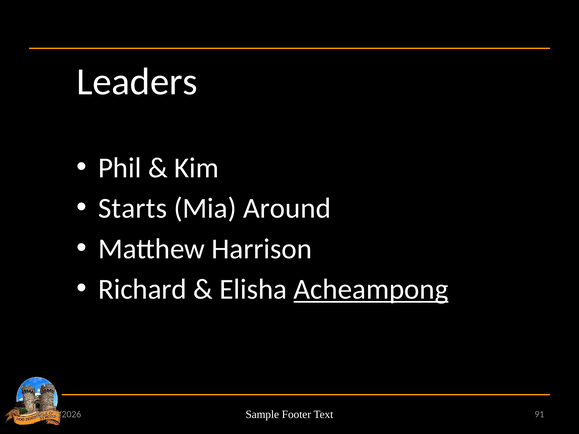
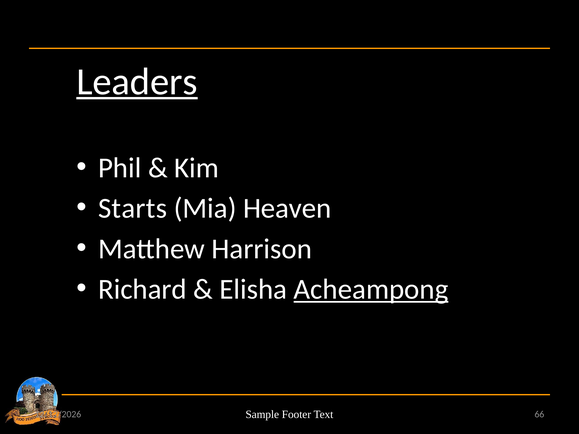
Leaders underline: none -> present (137, 82)
Around: Around -> Heaven (287, 208)
91: 91 -> 66 (539, 415)
